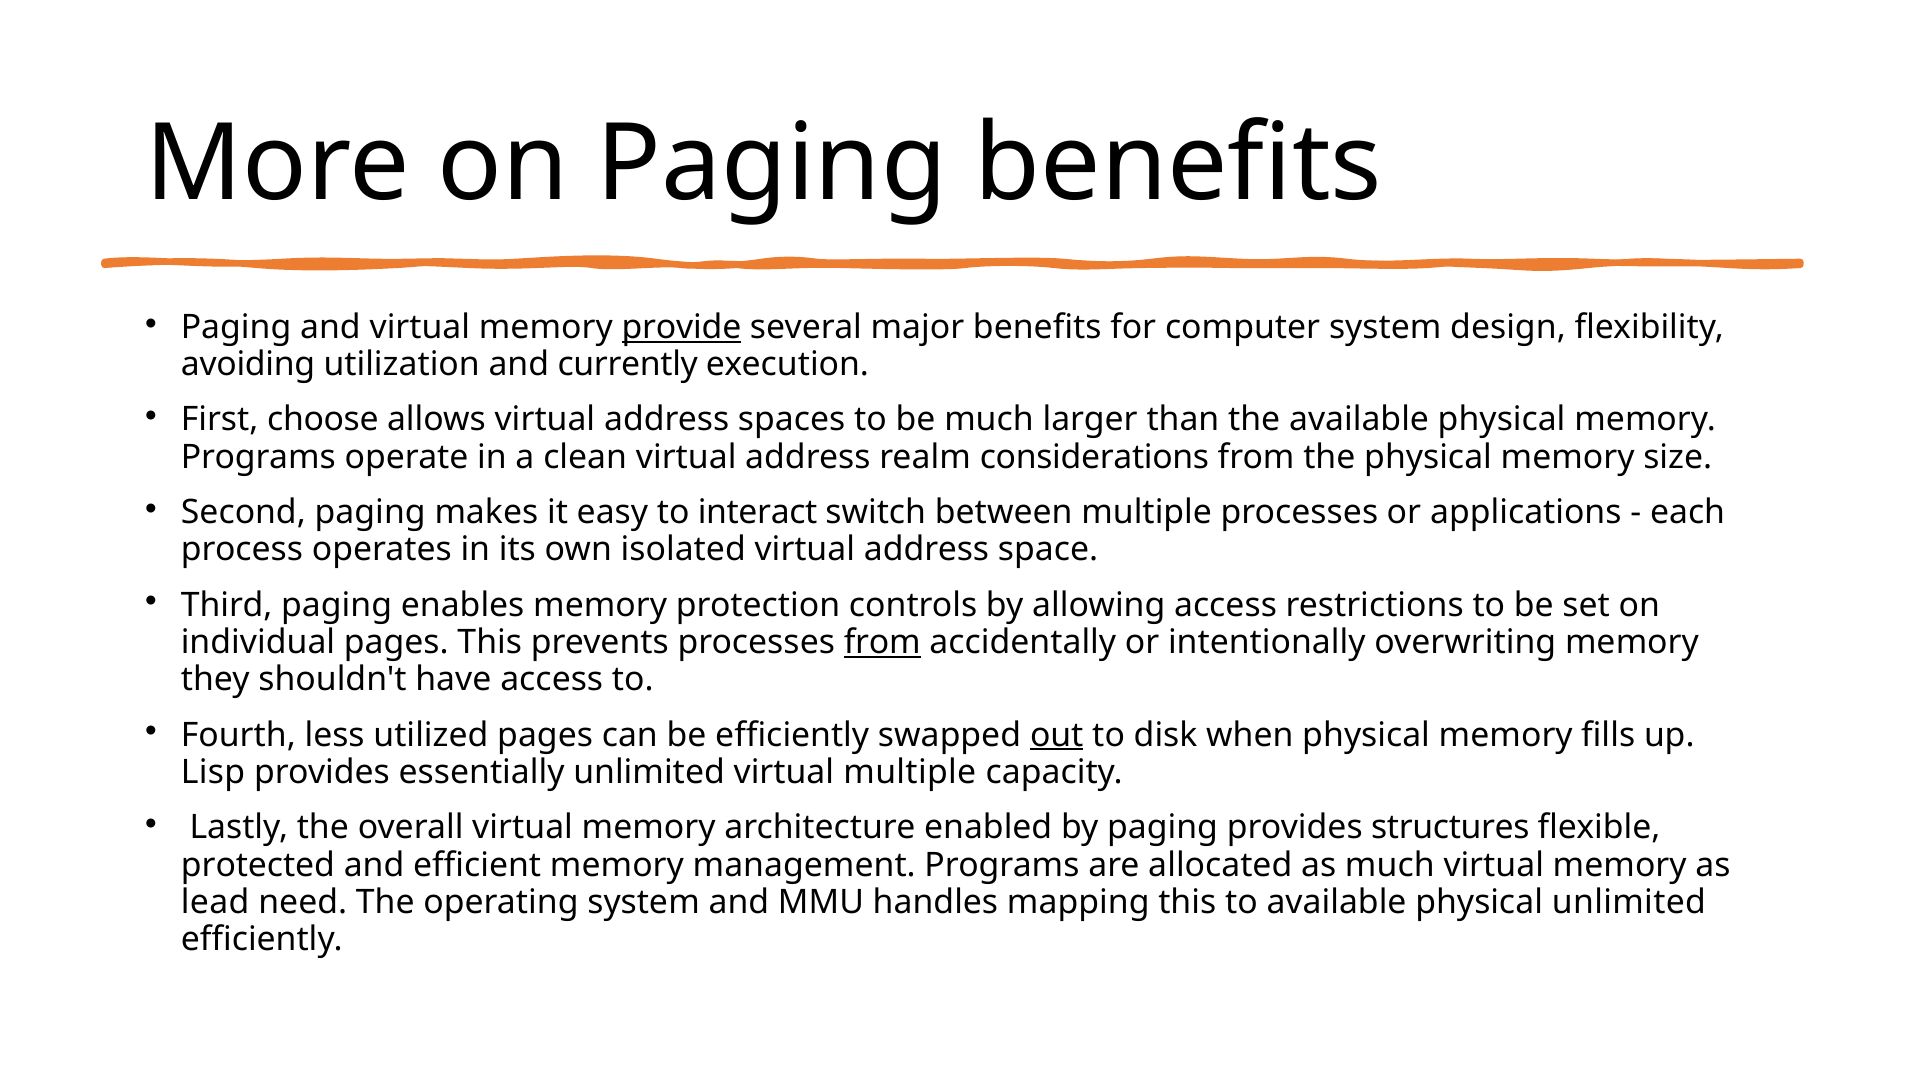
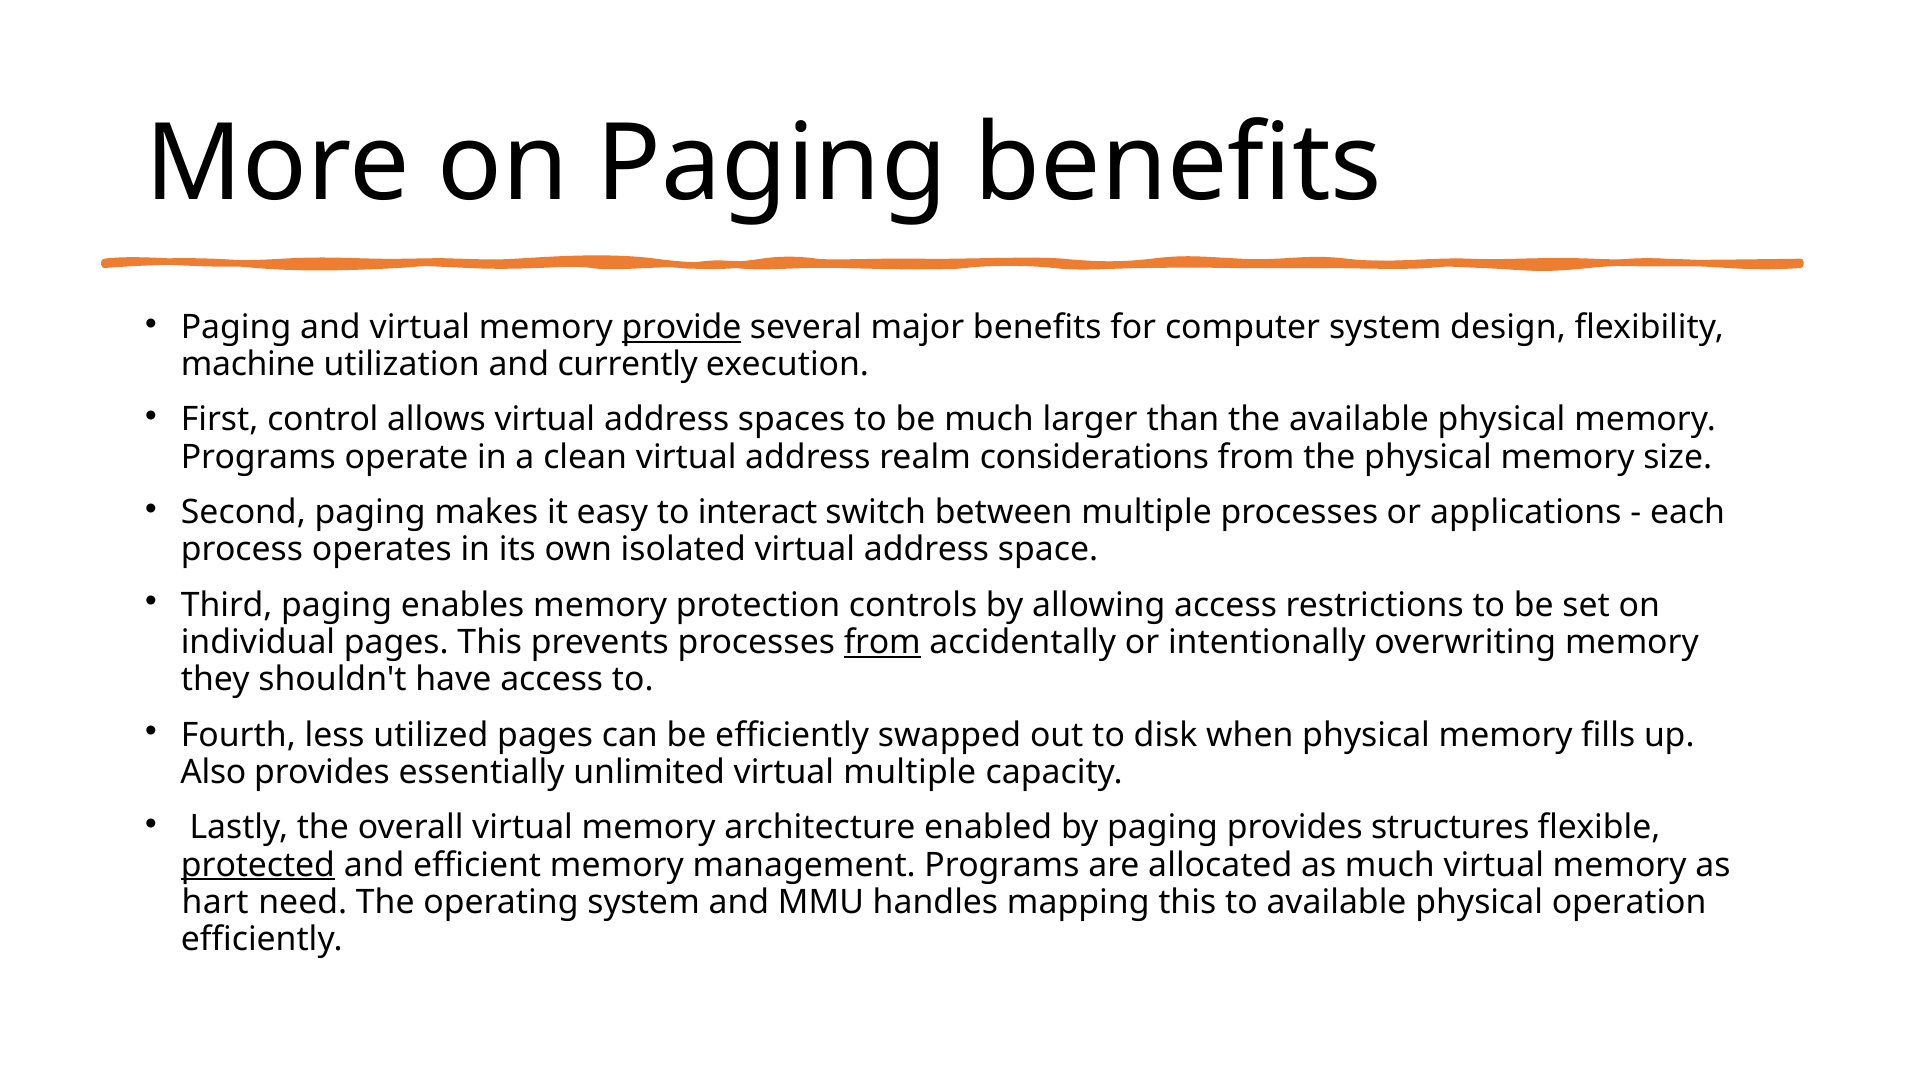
avoiding: avoiding -> machine (248, 365)
choose: choose -> control (323, 420)
out underline: present -> none (1057, 735)
Lisp: Lisp -> Also (213, 773)
protected underline: none -> present (258, 865)
lead: lead -> hart (215, 903)
physical unlimited: unlimited -> operation (1629, 903)
